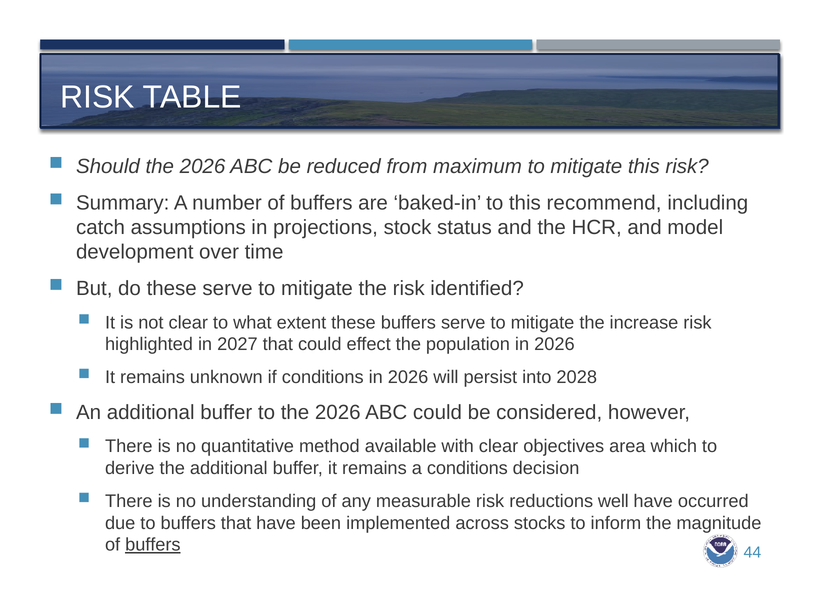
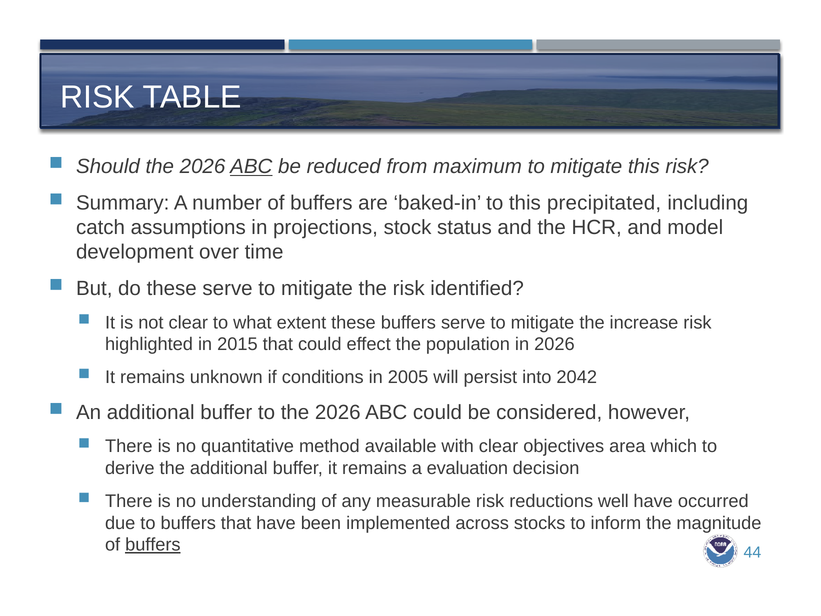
ABC underline: none -> present (251, 167)
recommend: recommend -> precipitated (604, 203)
2027: 2027 -> 2015 (237, 344)
conditions in 2026: 2026 -> 2005 (408, 377)
2028: 2028 -> 2042 (577, 377)
a conditions: conditions -> evaluation (467, 468)
